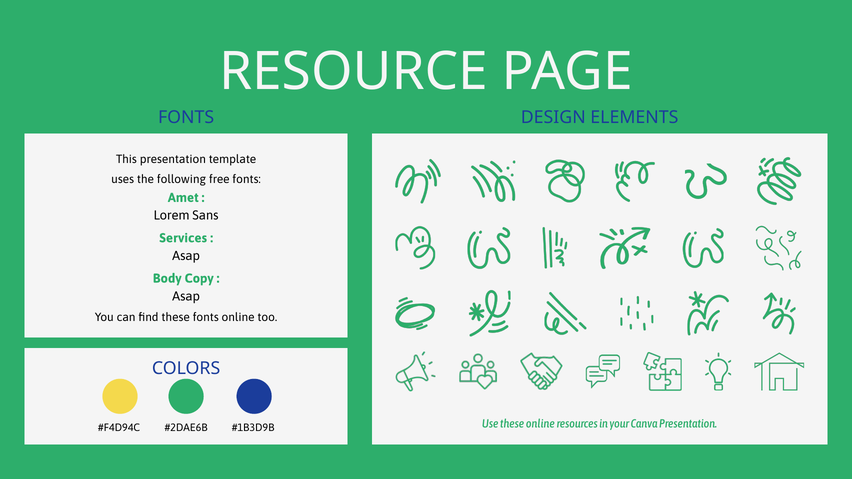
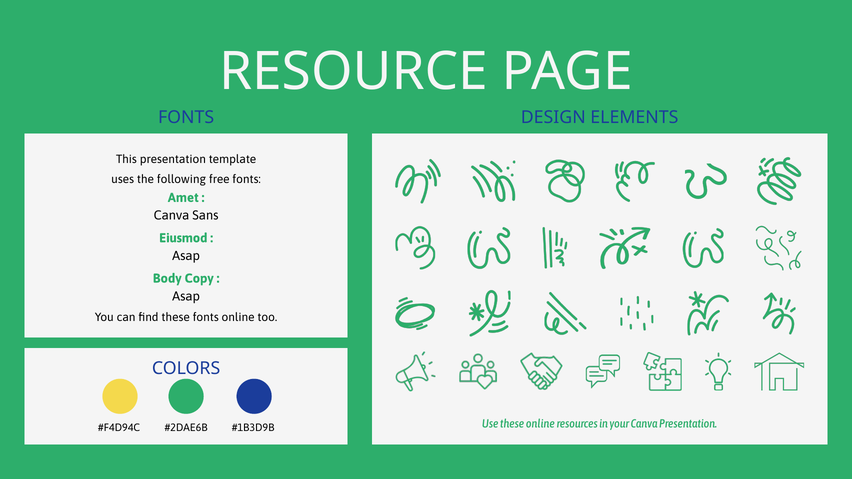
Lorem: Lorem -> Canva (171, 216)
Services: Services -> Eiusmod (183, 238)
